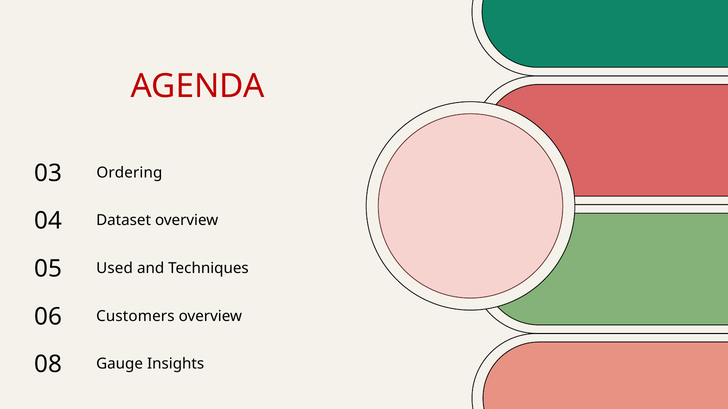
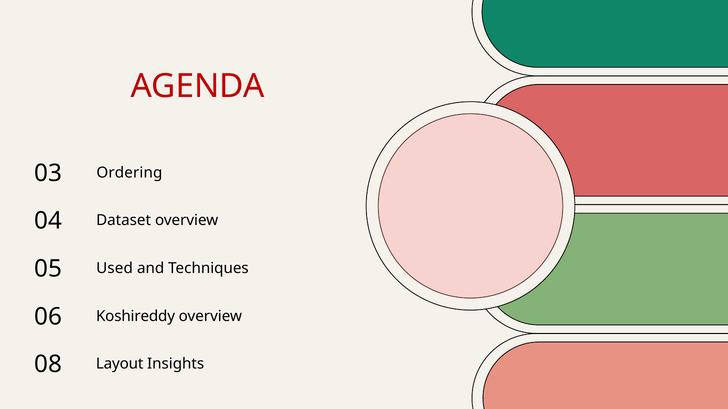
Customers: Customers -> Koshireddy (136, 316)
Gauge: Gauge -> Layout (120, 364)
